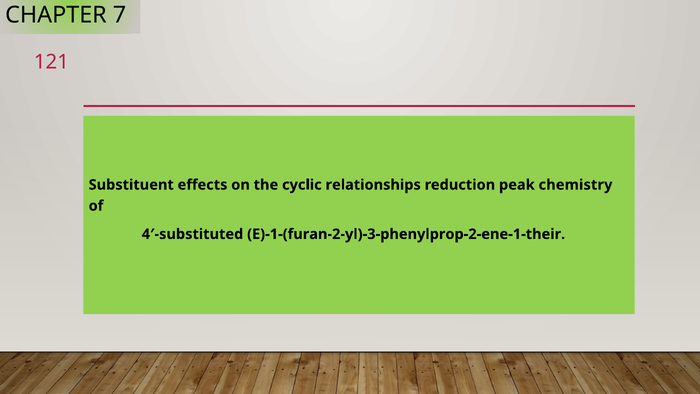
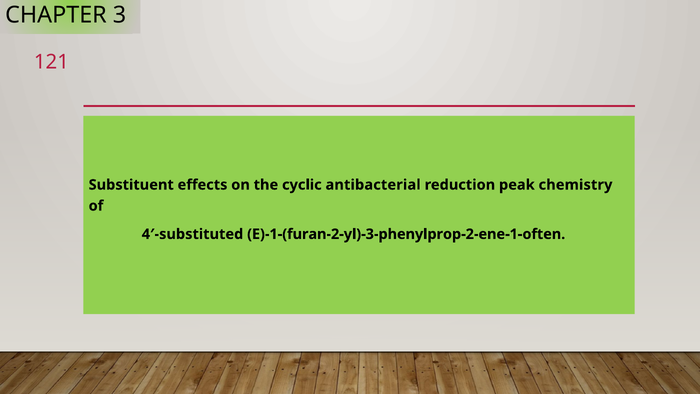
7: 7 -> 3 (120, 15)
relationships: relationships -> antibacterial (373, 185)
E)-1-(furan-2-yl)-3-phenylprop-2-ene-1-their: E)-1-(furan-2-yl)-3-phenylprop-2-ene-1-their -> E)-1-(furan-2-yl)-3-phenylprop-2-ene-1-often (406, 234)
